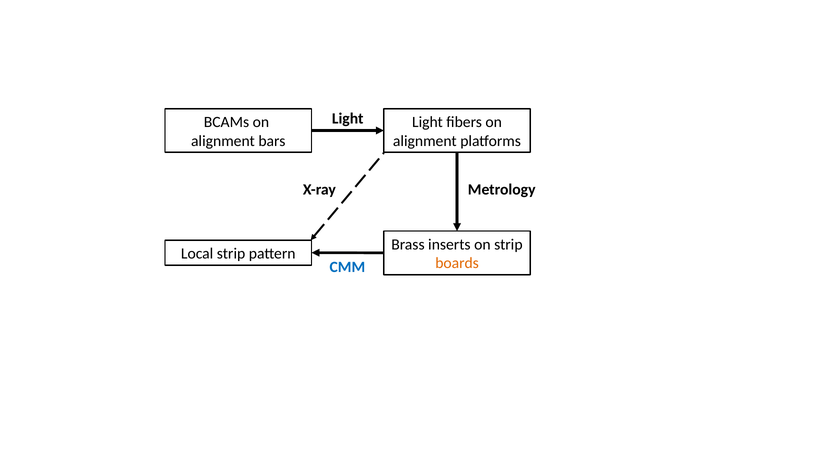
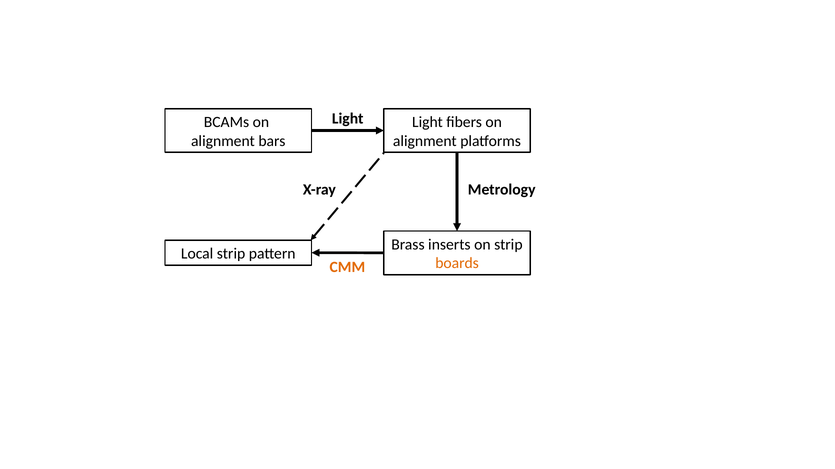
CMM colour: blue -> orange (347, 268)
